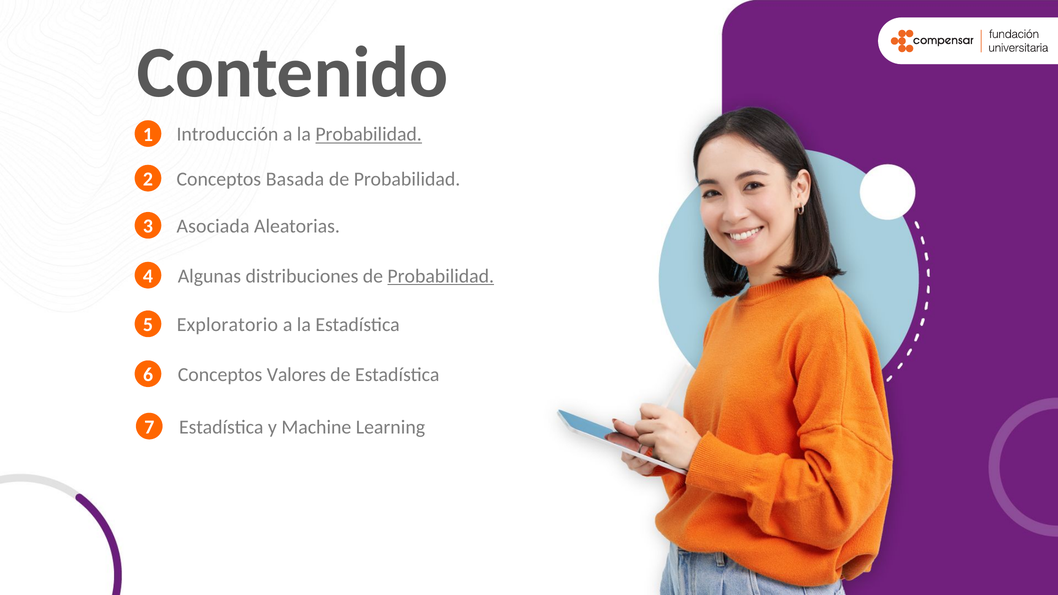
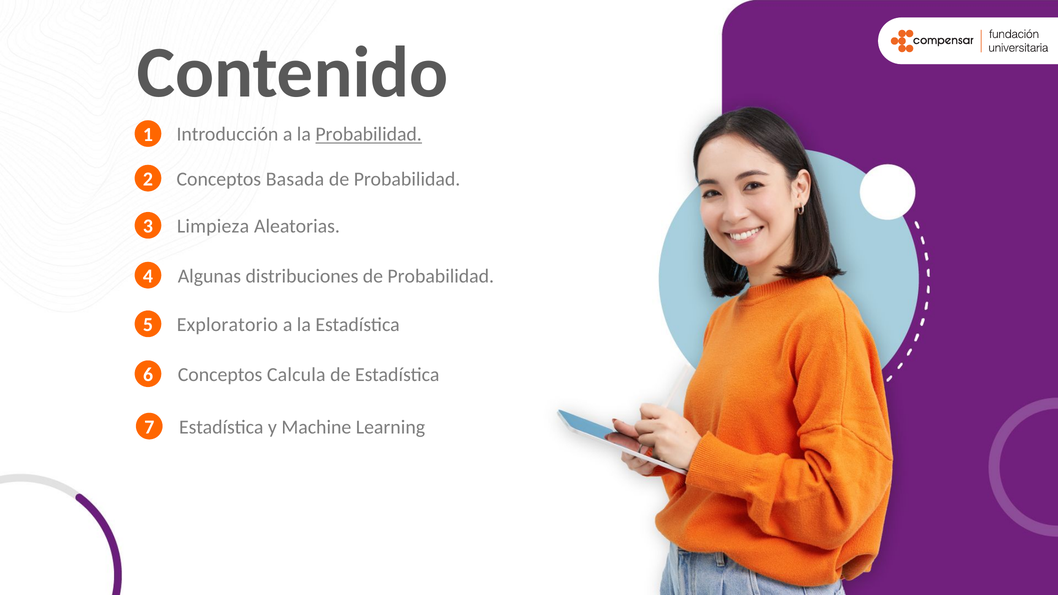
Asociada: Asociada -> Limpieza (213, 226)
Probabilidad underline: present -> none (441, 276)
Valores: Valores -> Calcula (296, 375)
